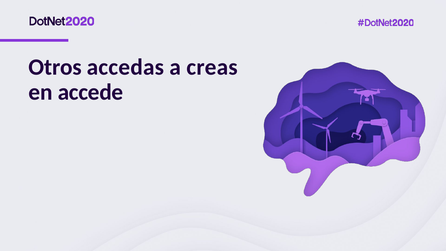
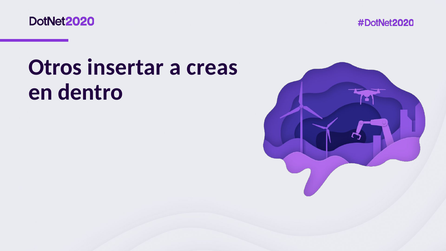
accedas: accedas -> insertar (126, 67)
accede: accede -> dentro (90, 92)
